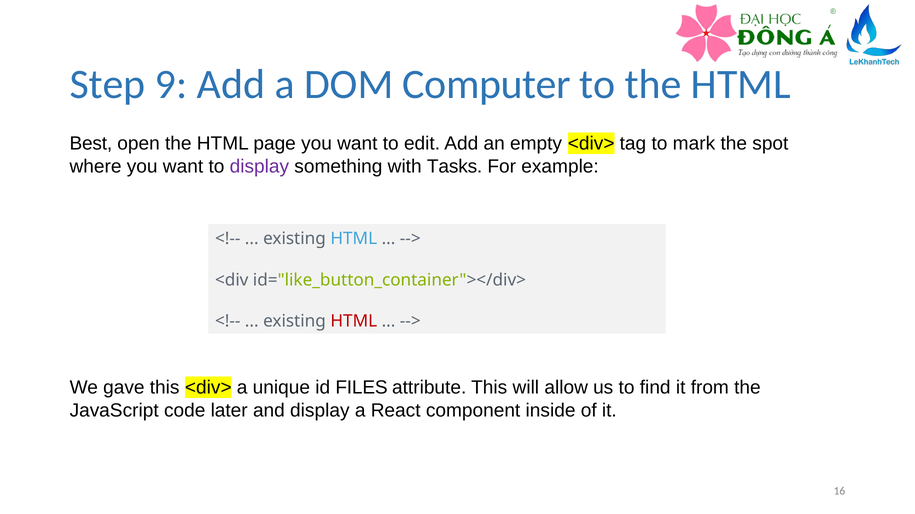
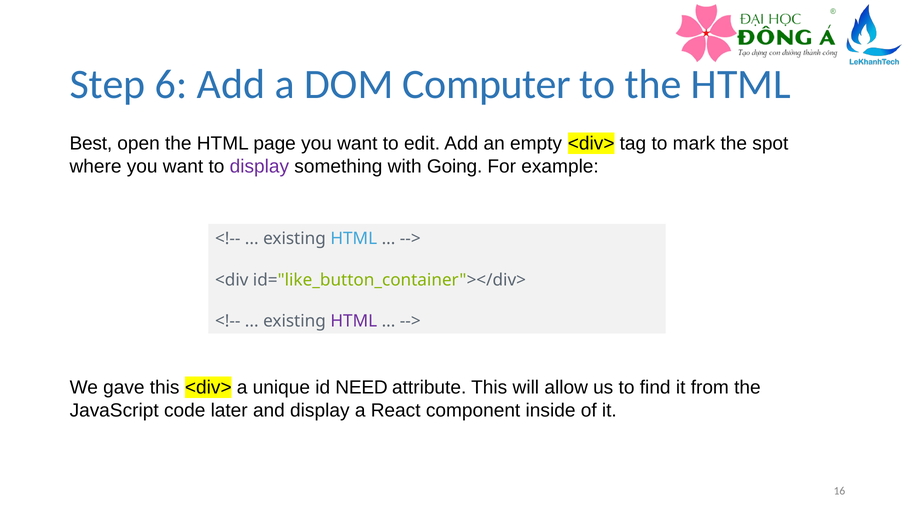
9: 9 -> 6 (171, 85)
Tasks: Tasks -> Going (455, 167)
HTML colour: red -> purple (354, 321)
FILES: FILES -> NEED (362, 388)
